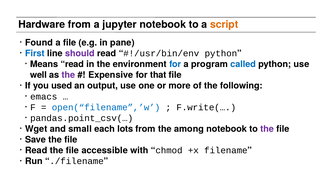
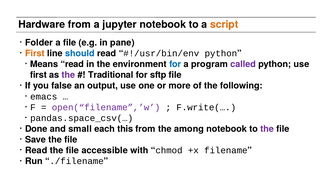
Found: Found -> Folder (39, 43)
First colour: blue -> orange (35, 54)
should colour: purple -> blue (80, 54)
called colour: blue -> purple (243, 64)
well: well -> first (38, 75)
Expensive: Expensive -> Traditional (111, 75)
that: that -> sftp (158, 75)
used: used -> false (62, 86)
open(“filename”,’w colour: blue -> purple (106, 108)
pandas.point_csv(…: pandas.point_csv(… -> pandas.space_csv(… (82, 118)
Wget: Wget -> Done (36, 129)
lots: lots -> this (125, 129)
